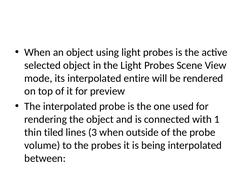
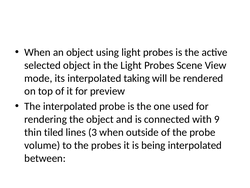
entire: entire -> taking (137, 78)
1: 1 -> 9 (217, 119)
